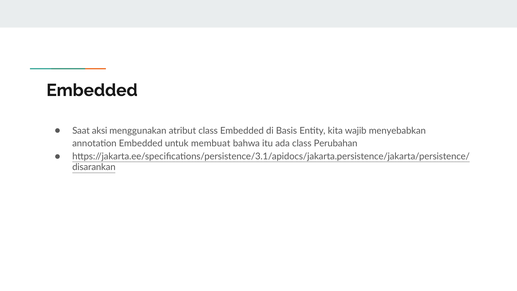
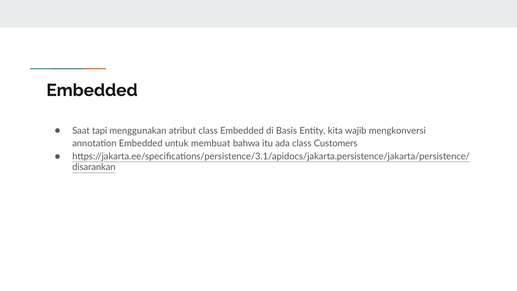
aksi: aksi -> tapi (100, 131)
menyebabkan: menyebabkan -> mengkonversi (397, 131)
Perubahan: Perubahan -> Customers (336, 143)
